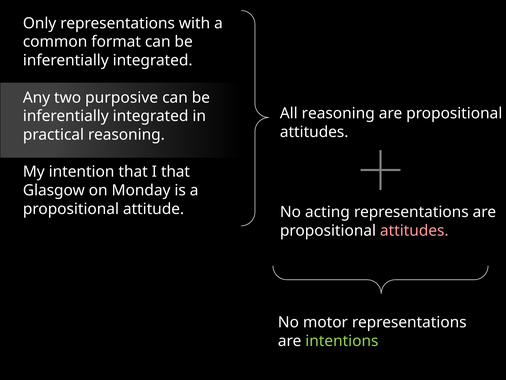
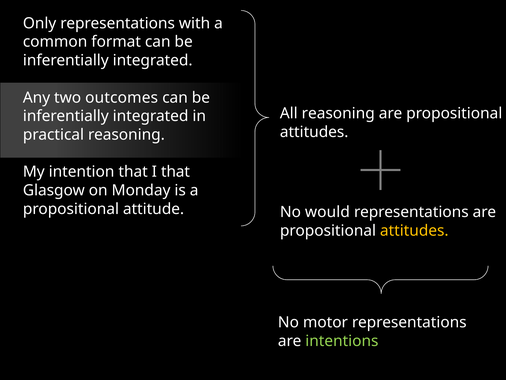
purposive: purposive -> outcomes (122, 97)
acting: acting -> would (327, 212)
attitudes colour: pink -> yellow (414, 230)
